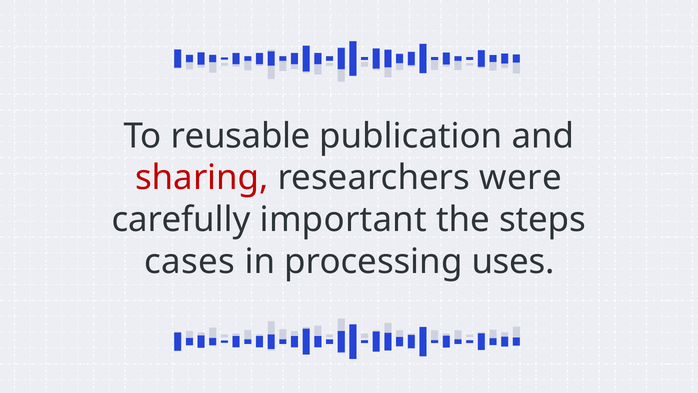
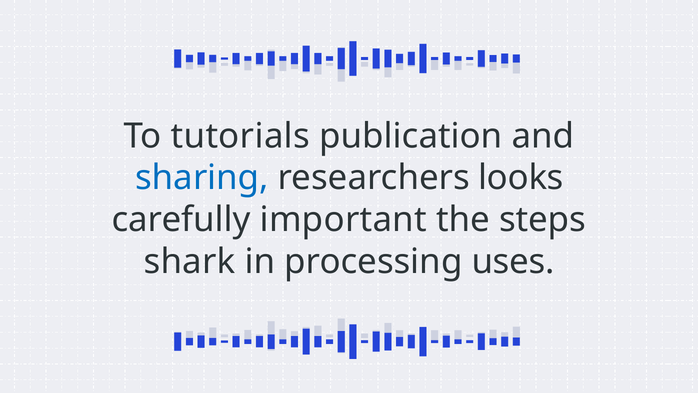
reusable: reusable -> tutorials (240, 136)
sharing colour: red -> blue (202, 178)
were: were -> looks (521, 178)
cases: cases -> shark (190, 262)
